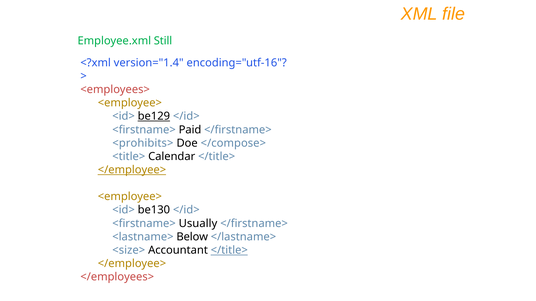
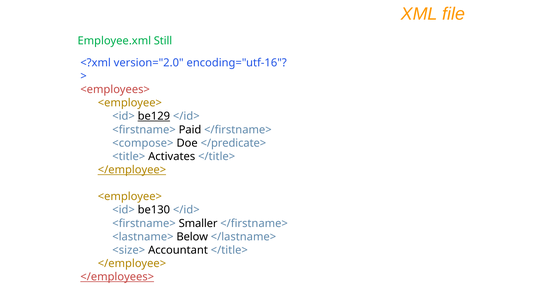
version="1.4: version="1.4 -> version="2.0 (149, 63)
<prohibits>: <prohibits> -> <compose> (143, 143)
</compose>: </compose> -> </predicate> (233, 143)
Calendar: Calendar -> Activates (172, 157)
Usually: Usually -> Smaller (198, 224)
</title> underline: present -> none (229, 251)
</employees> underline: none -> present (117, 277)
